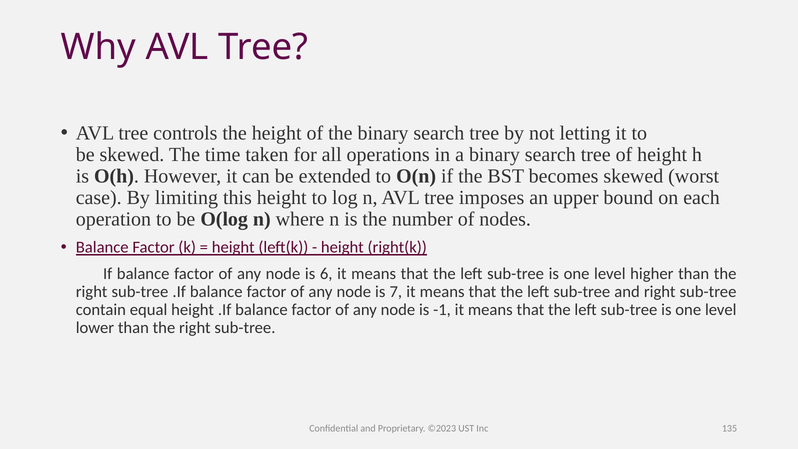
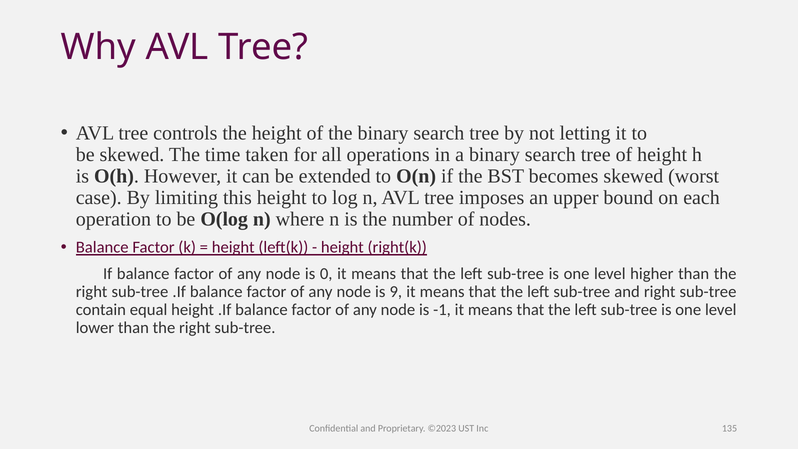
6: 6 -> 0 (326, 274)
7: 7 -> 9 (396, 292)
